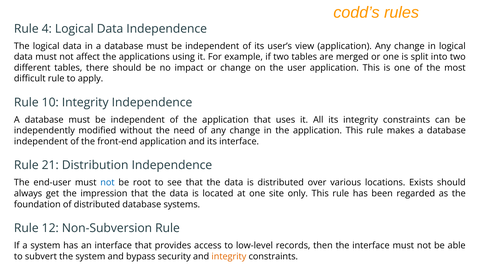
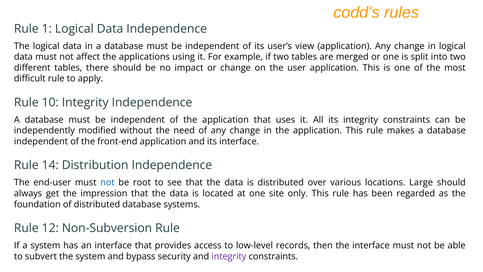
4: 4 -> 1 (47, 29)
21: 21 -> 14 (50, 165)
Exists: Exists -> Large (421, 182)
integrity colour: orange -> purple (229, 256)
